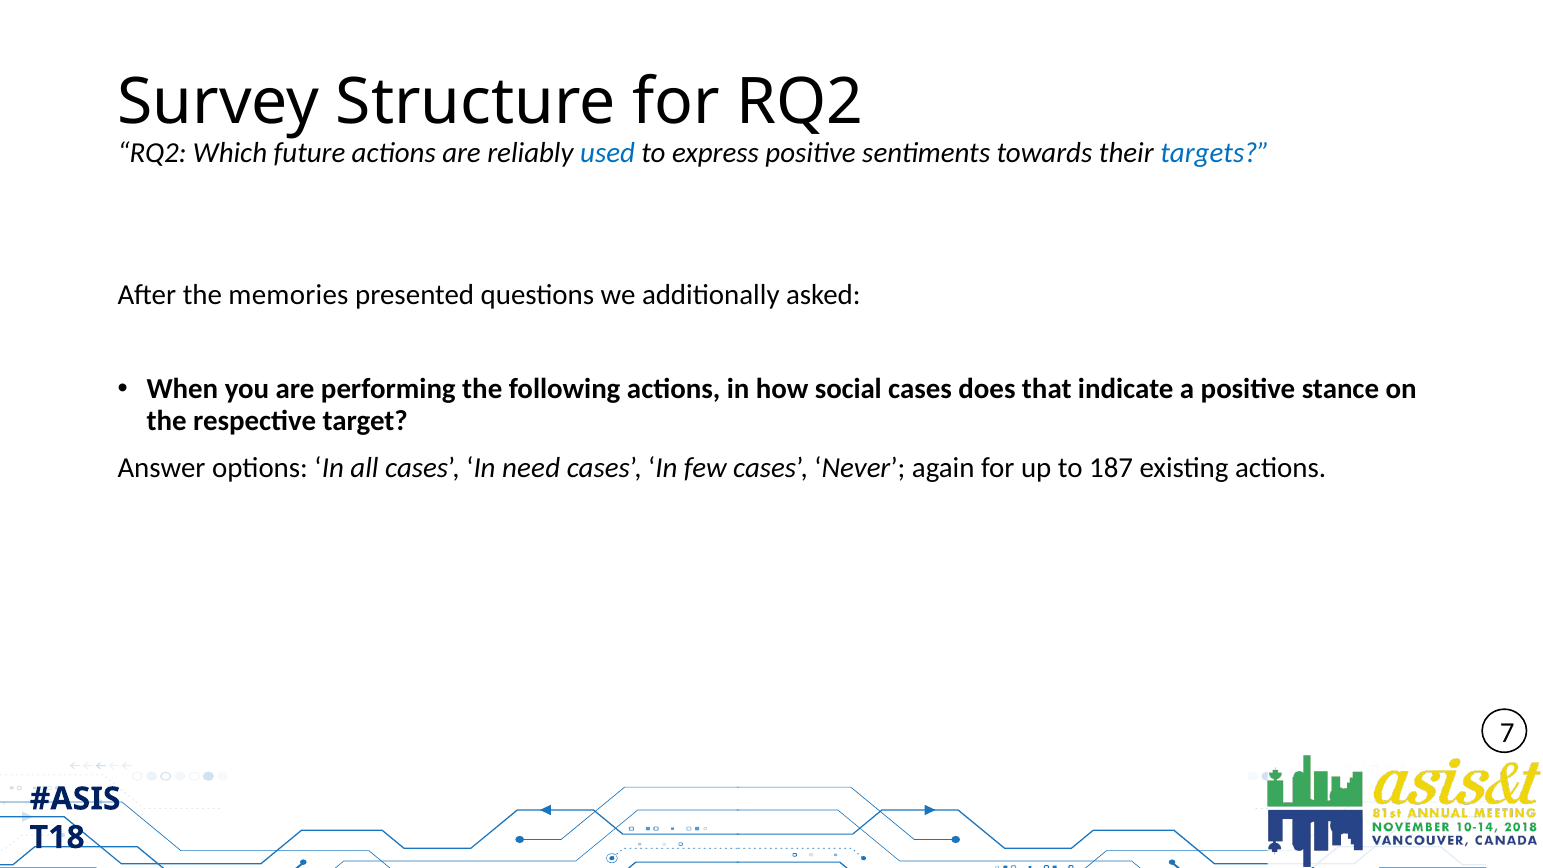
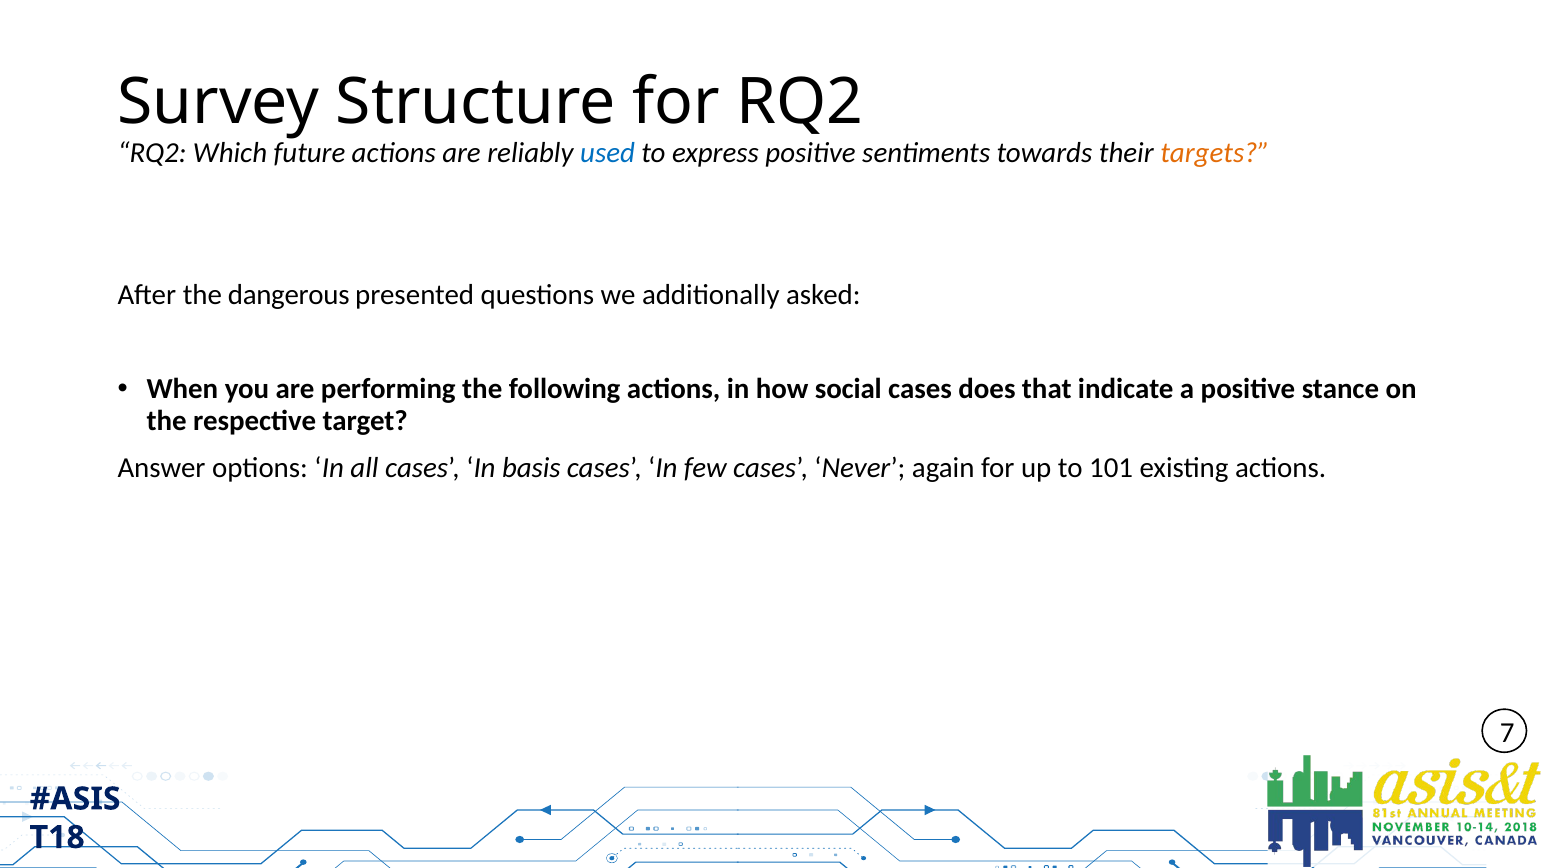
targets colour: blue -> orange (1215, 153)
memories: memories -> dangerous (289, 295)
need: need -> basis (531, 468)
187: 187 -> 101 (1111, 468)
